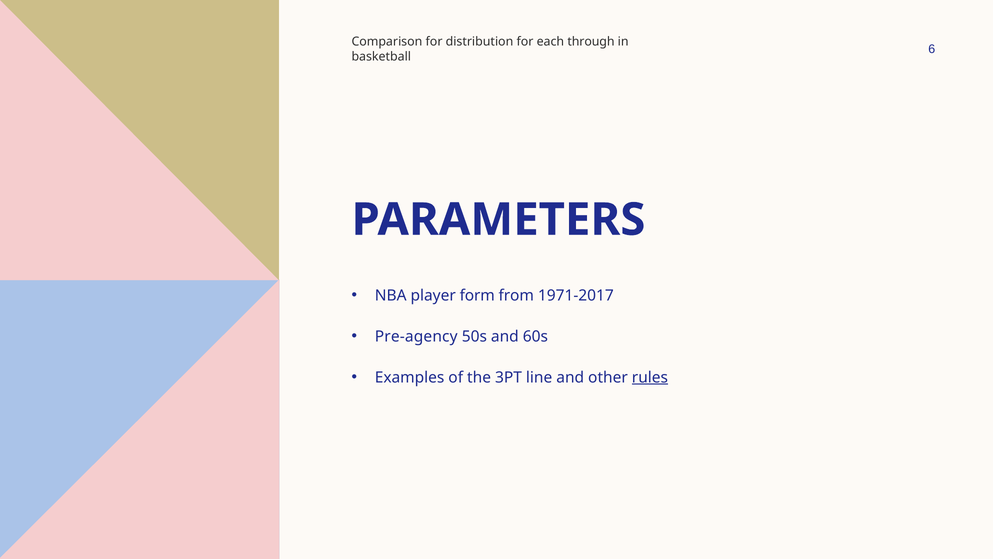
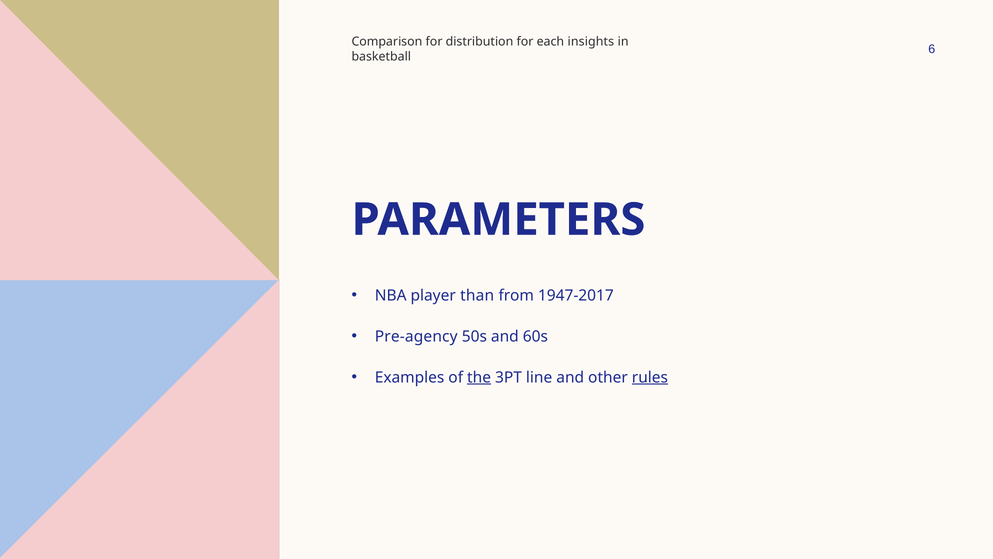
through: through -> insights (591, 42)
form: form -> than (477, 295)
1971-2017: 1971-2017 -> 1947-2017 (576, 295)
the underline: none -> present (479, 377)
